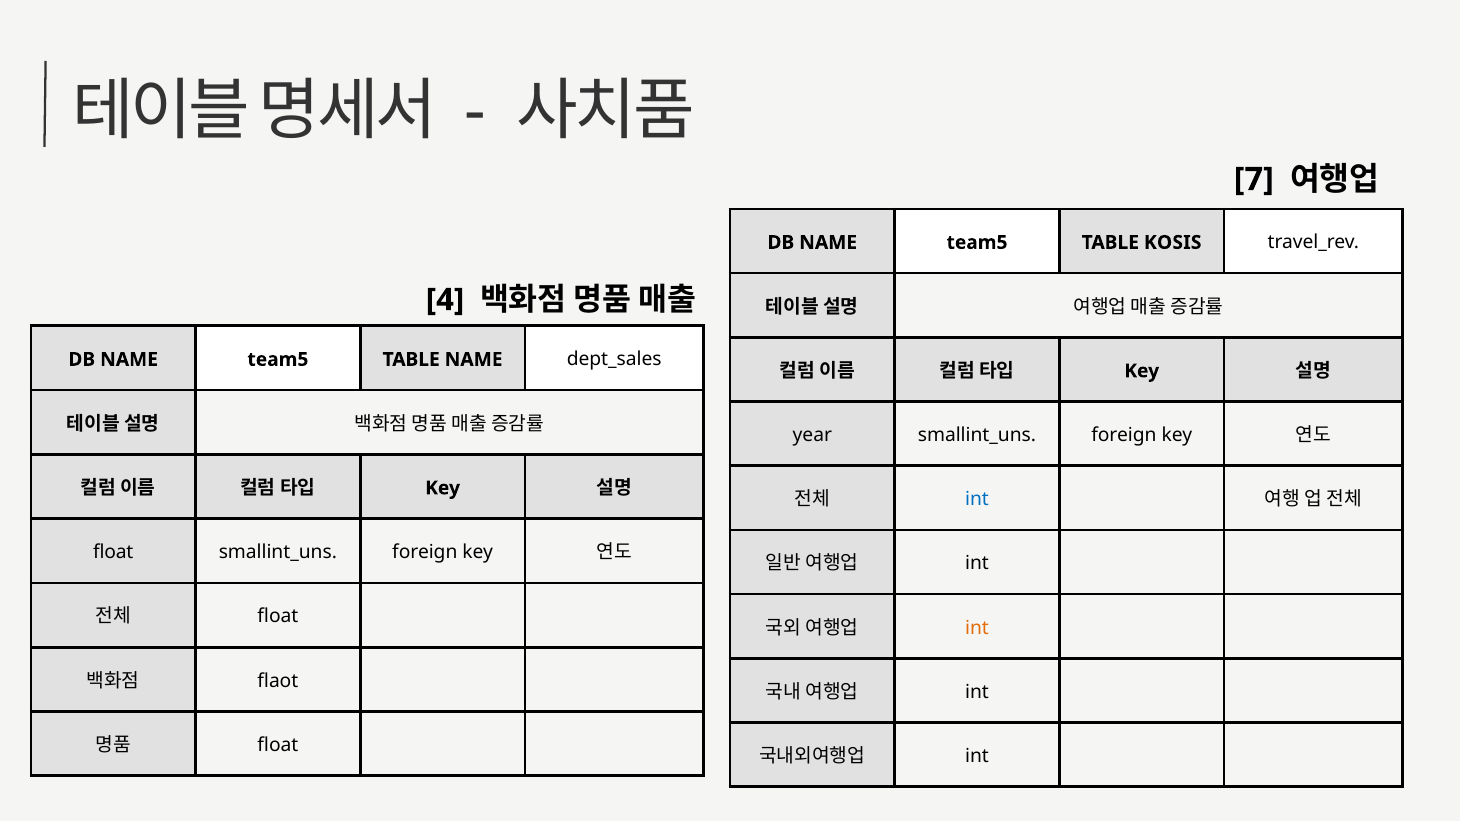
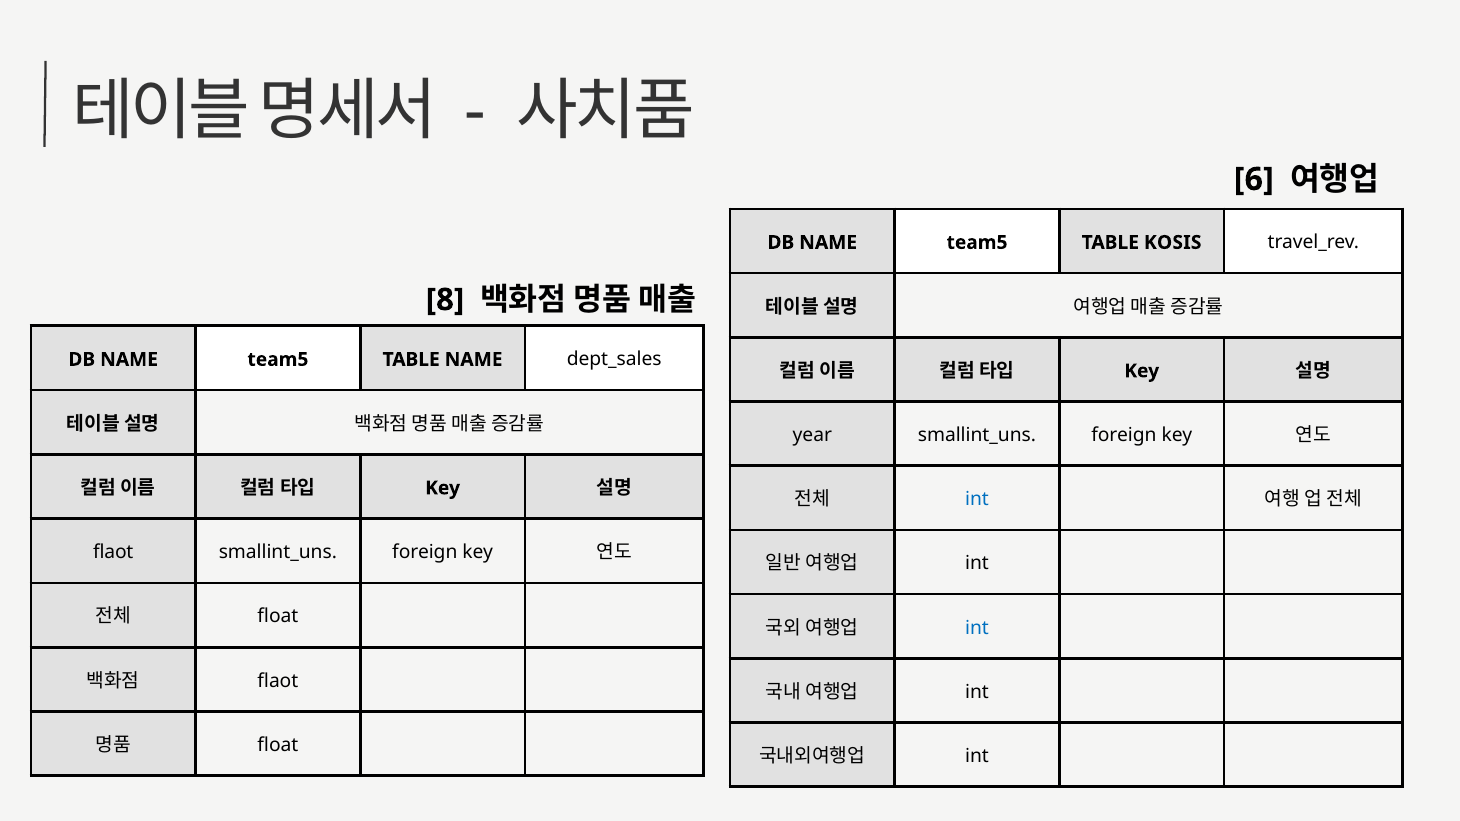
7: 7 -> 6 (1254, 179)
4: 4 -> 8 (445, 300)
float: float -> flaot (113, 552)
int colour: orange -> blue (977, 628)
